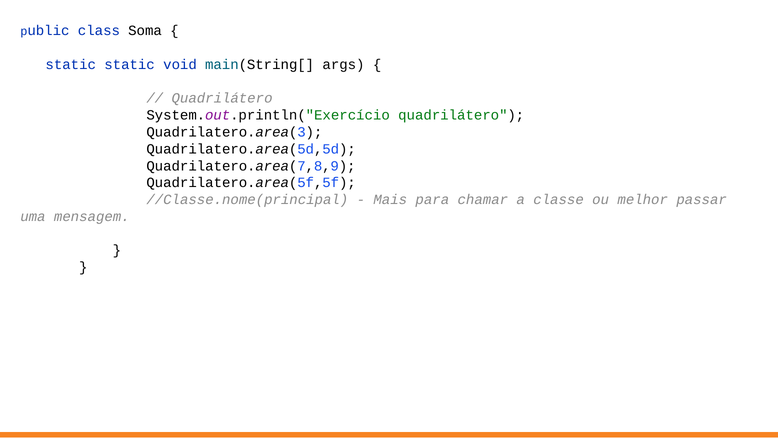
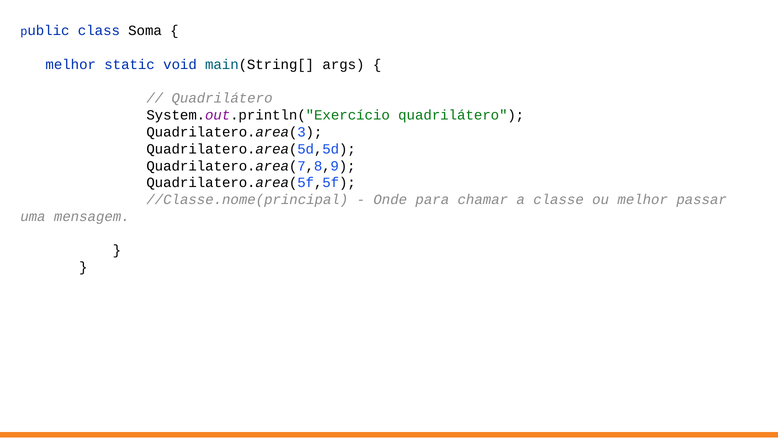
static: static -> melhor (71, 64)
Mais: Mais -> Onde (390, 199)
